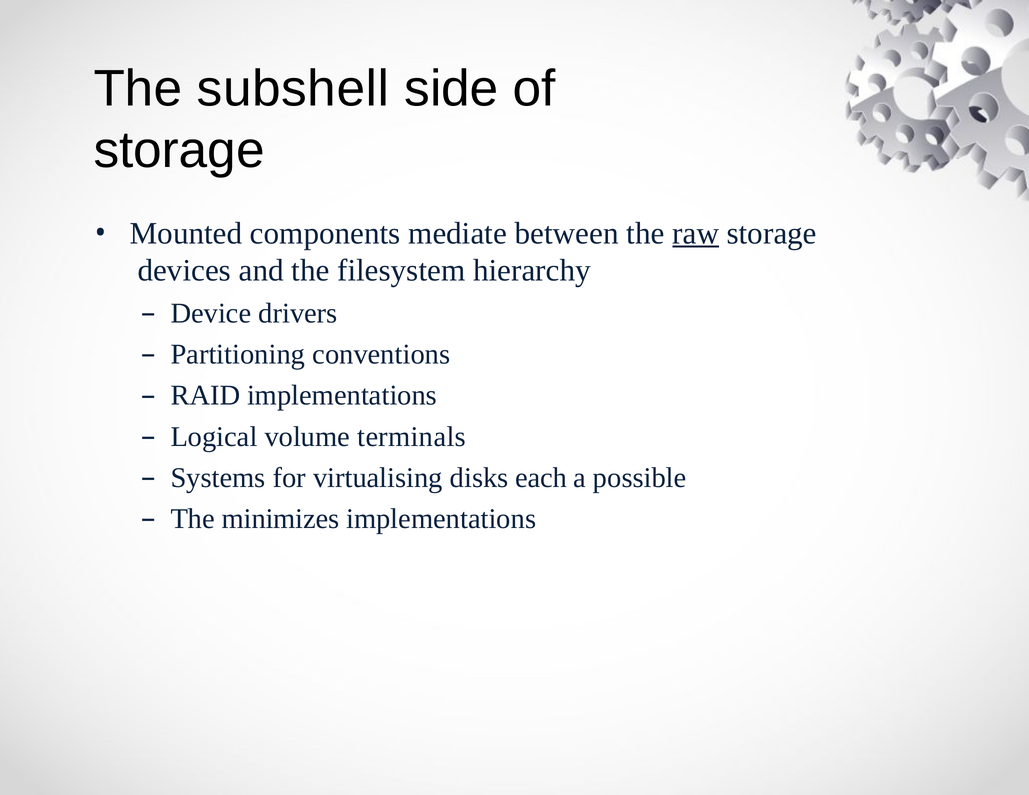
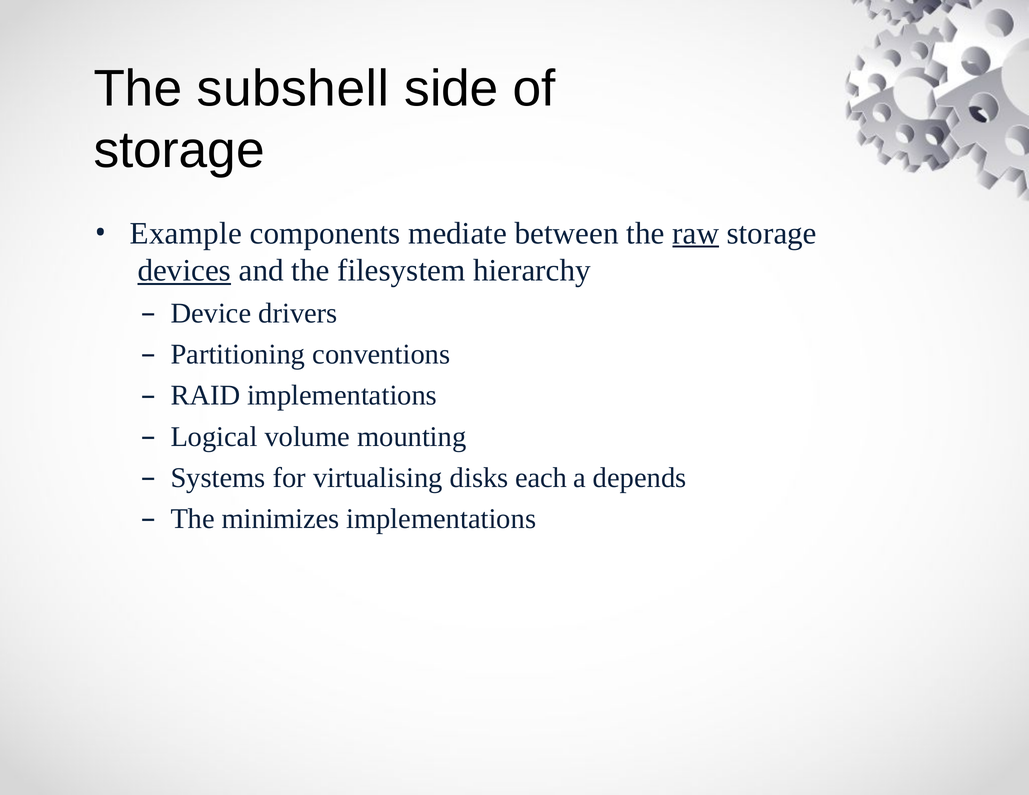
Mounted: Mounted -> Example (186, 233)
devices underline: none -> present (184, 271)
terminals: terminals -> mounting (412, 437)
possible: possible -> depends (640, 478)
